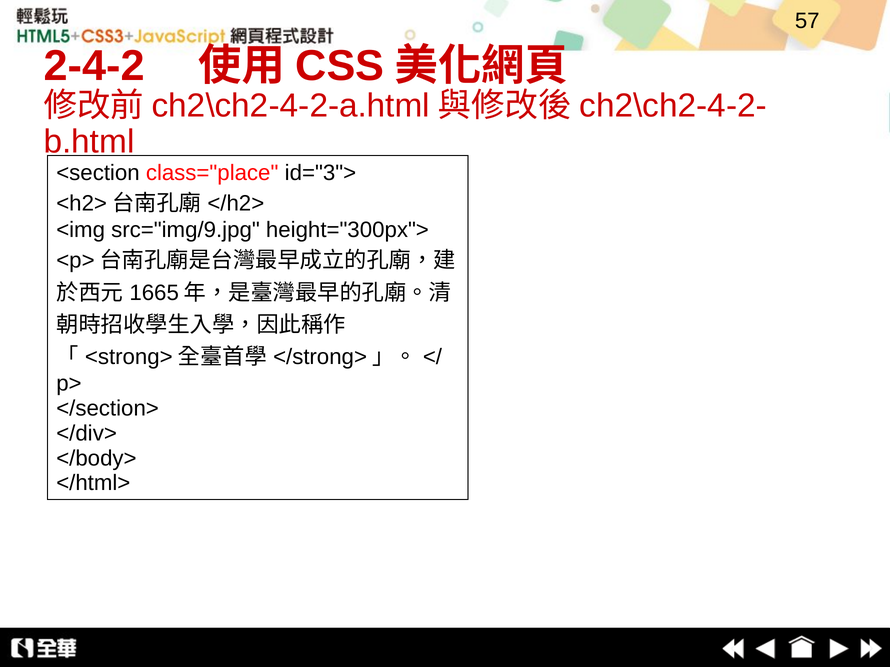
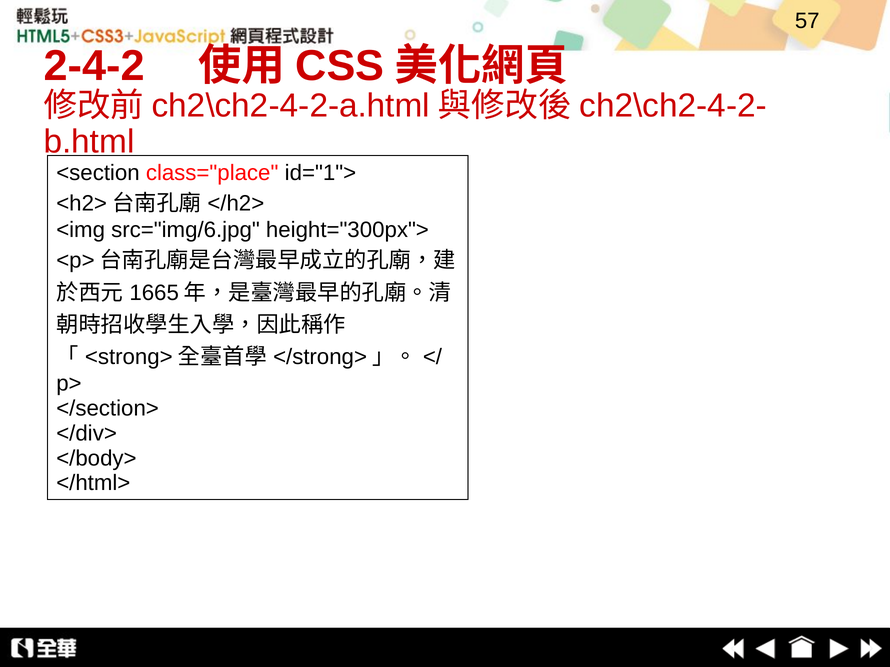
id="3">: id="3"> -> id="1"> (320, 173)
src="img/9.jpg: src="img/9.jpg -> src="img/6.jpg (185, 230)
